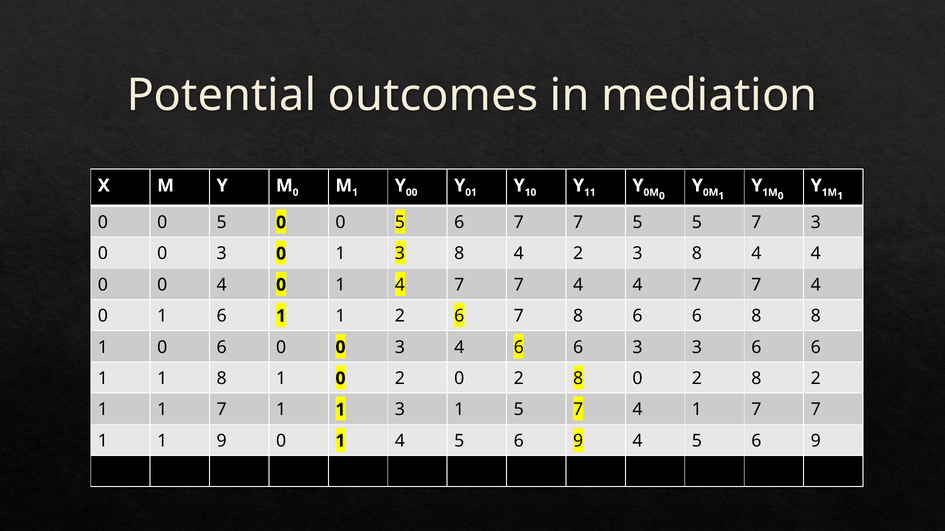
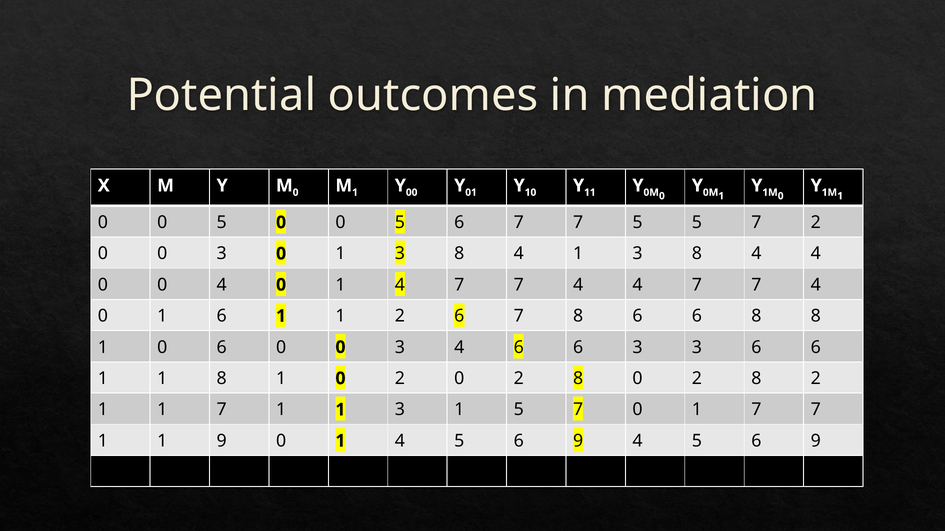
7 3: 3 -> 2 (816, 223)
4 2: 2 -> 1 (578, 254)
5 7 4: 4 -> 0 (638, 410)
